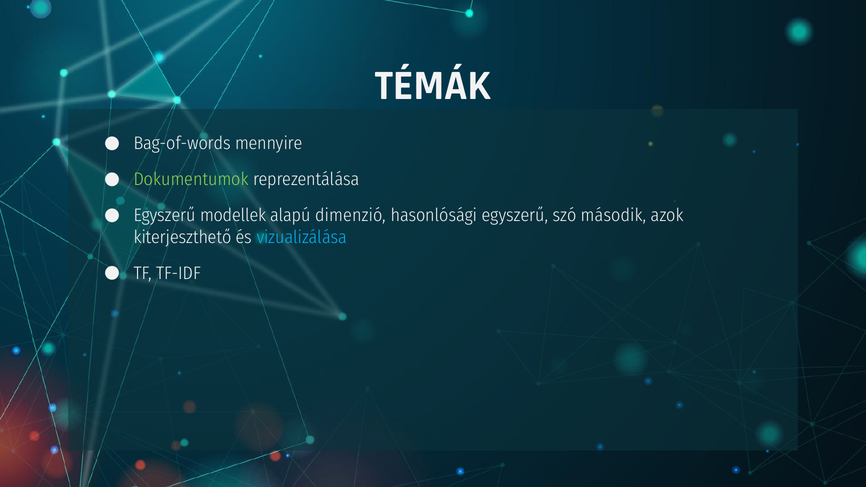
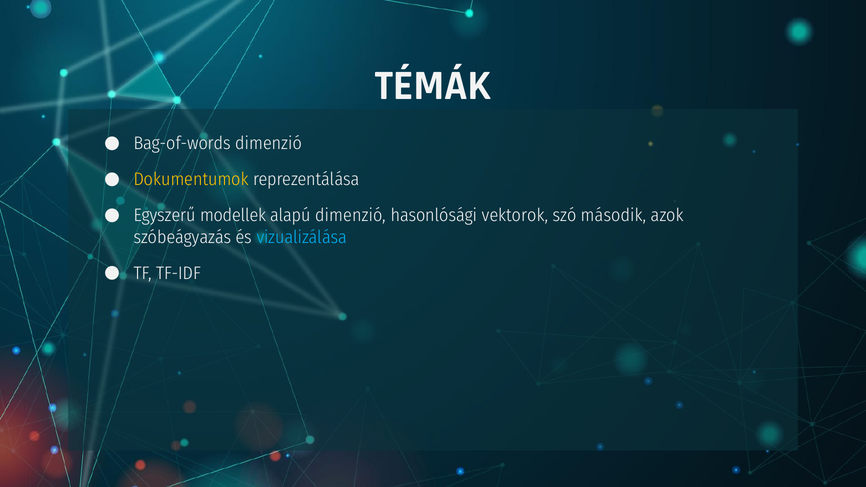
Bag-of-words mennyire: mennyire -> dimenzió (269, 143)
Dokumentumok colour: light green -> yellow (191, 179)
hasonlósági egyszerű: egyszerű -> vektorok (515, 216)
kiterjeszthető: kiterjeszthető -> szóbeágyazás (182, 237)
